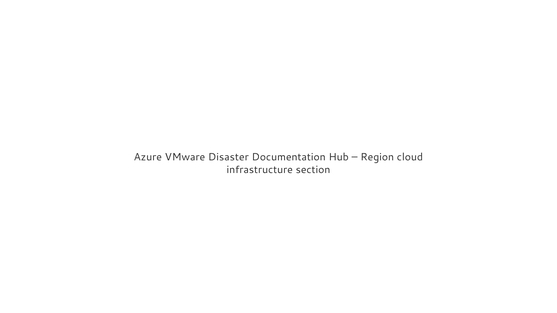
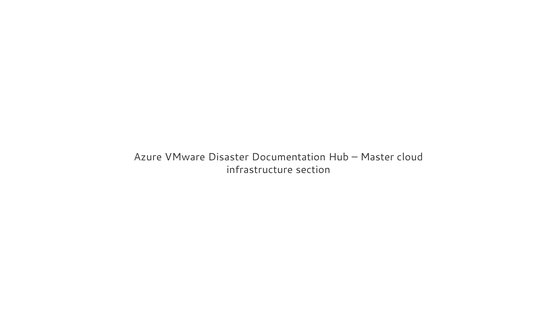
Region: Region -> Master (377, 157)
